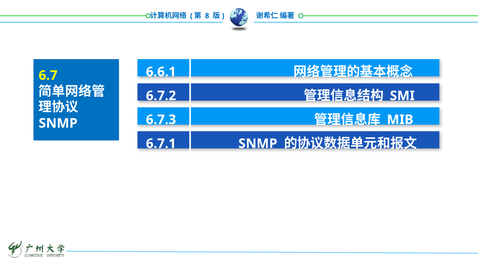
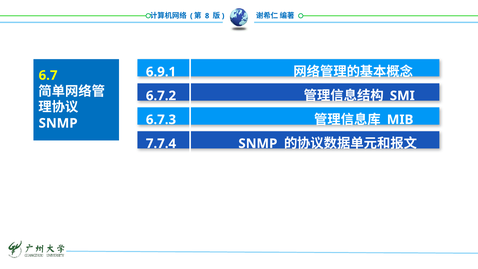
6.6.1: 6.6.1 -> 6.9.1 (161, 72)
6.7.1: 6.7.1 -> 7.7.4 (161, 144)
